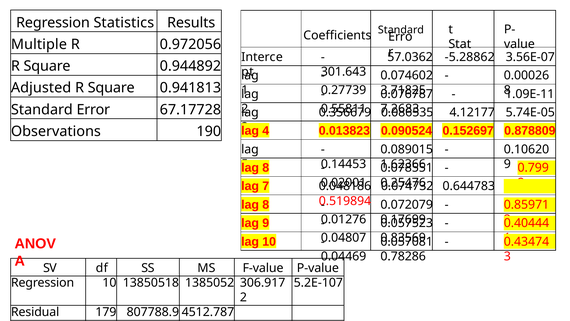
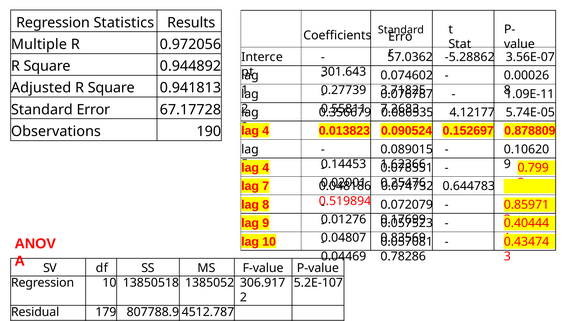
8: 8 -> 4 (266, 168)
